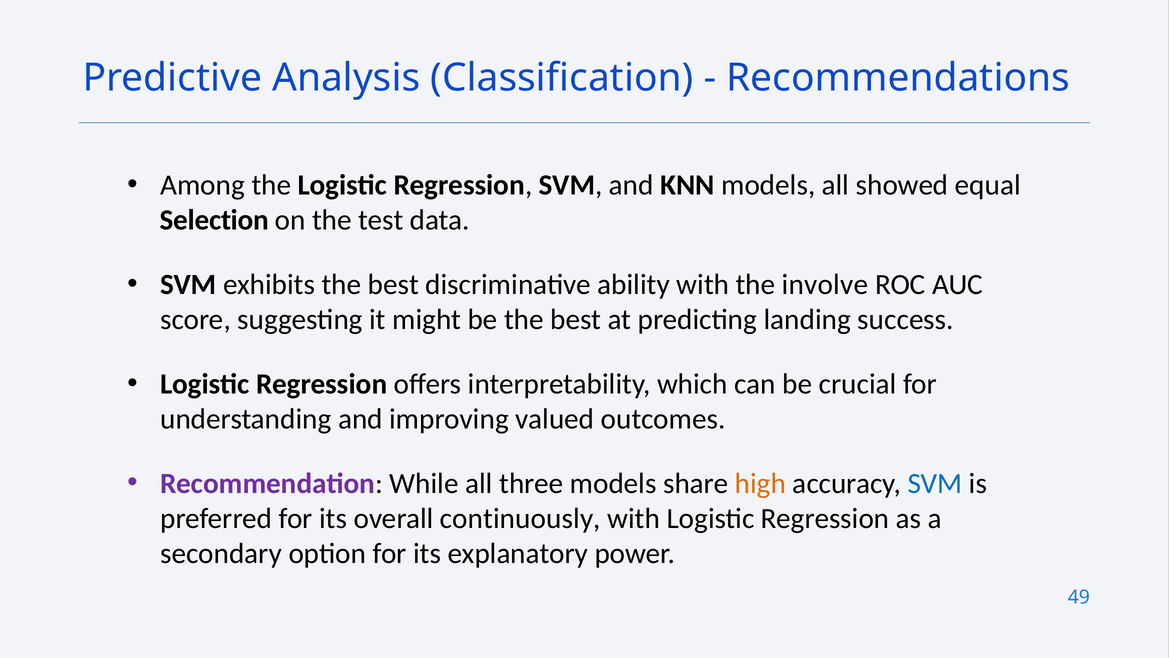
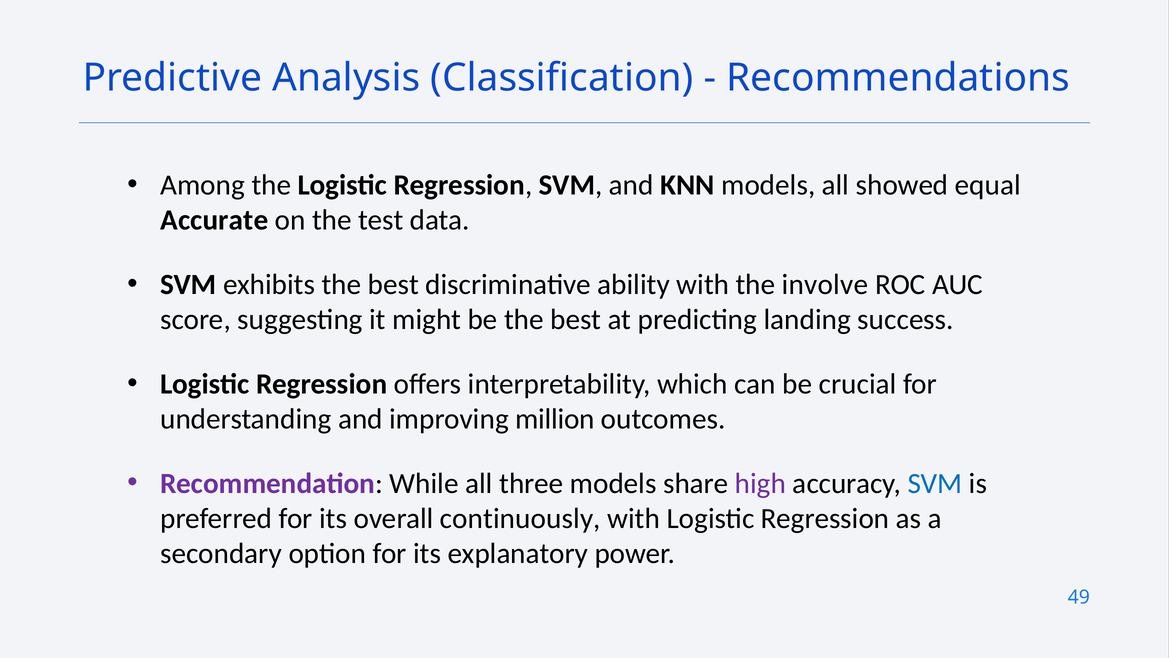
Selection: Selection -> Accurate (214, 220)
valued: valued -> million (555, 419)
high colour: orange -> purple (760, 483)
